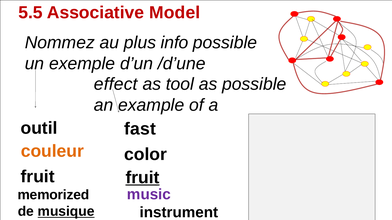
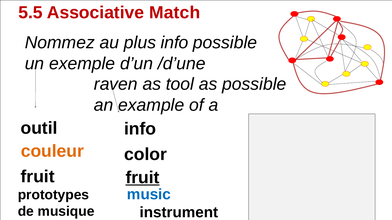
Model: Model -> Match (175, 13)
effect: effect -> raven (116, 84)
fast: fast -> info (140, 129)
music colour: purple -> blue (149, 195)
memorized: memorized -> prototypes (53, 195)
musique underline: present -> none (66, 212)
